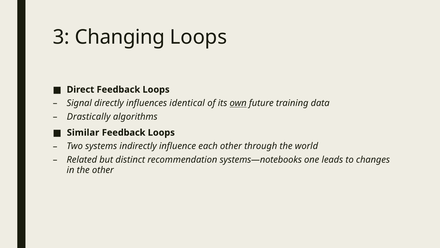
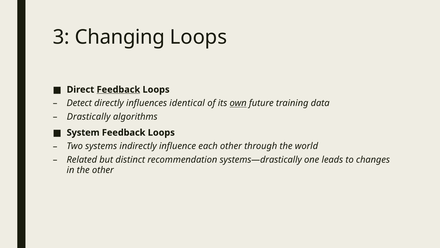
Feedback underline: none -> present (118, 89)
Signal: Signal -> Detect (79, 103)
Similar: Similar -> System (83, 132)
systems—notebooks: systems—notebooks -> systems—drastically (261, 159)
